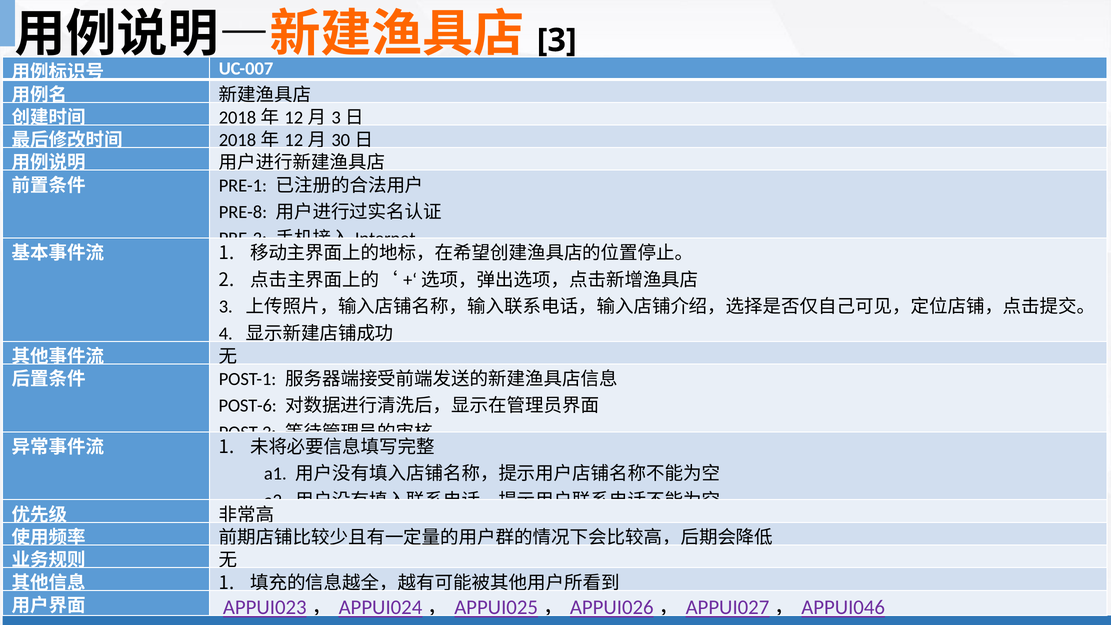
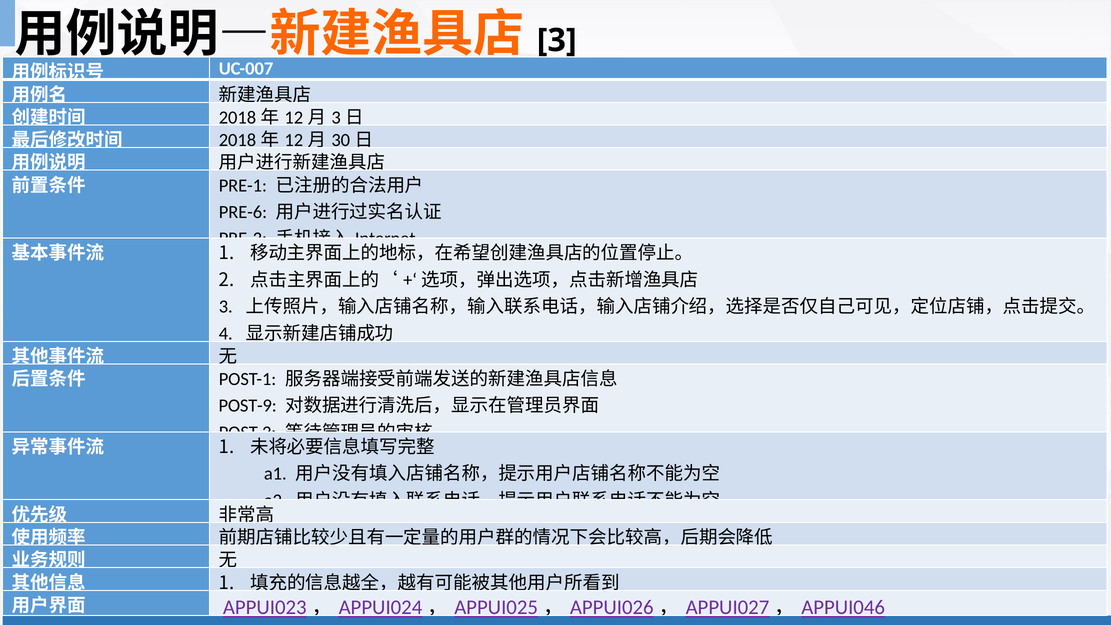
PRE-8: PRE-8 -> PRE-6 (243, 212)
POST-6: POST-6 -> POST-9 (248, 406)
